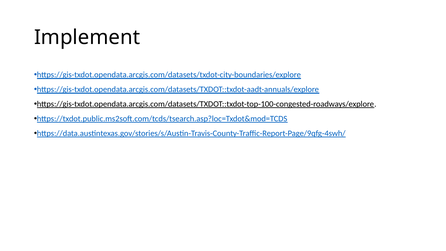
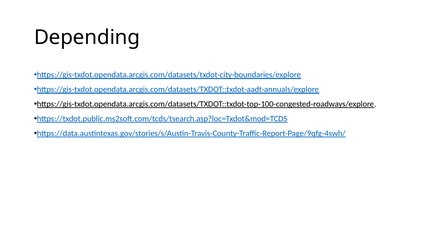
Implement: Implement -> Depending (87, 37)
